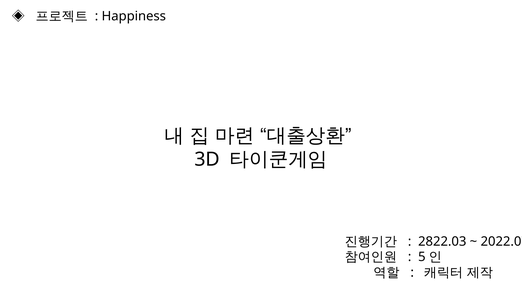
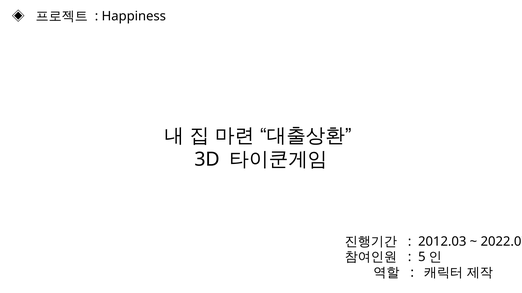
2822.03: 2822.03 -> 2012.03 (442, 242)
